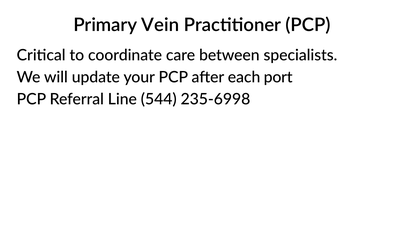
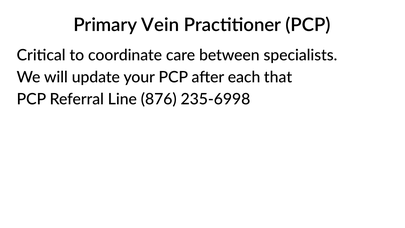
port: port -> that (278, 77)
544: 544 -> 876 (159, 99)
